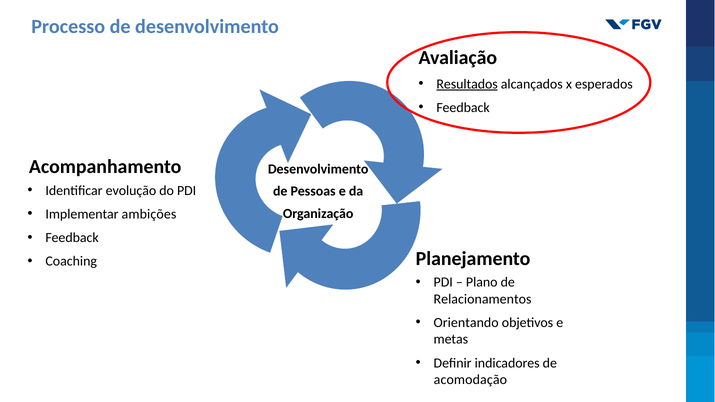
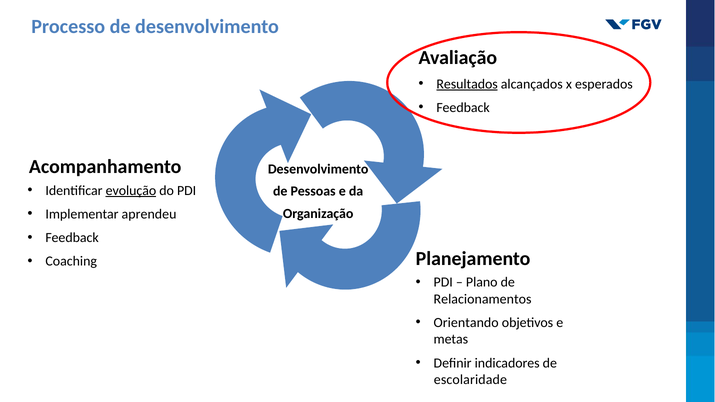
evolução underline: none -> present (131, 191)
ambições: ambições -> aprendeu (149, 214)
acomodação: acomodação -> escolaridade (470, 380)
